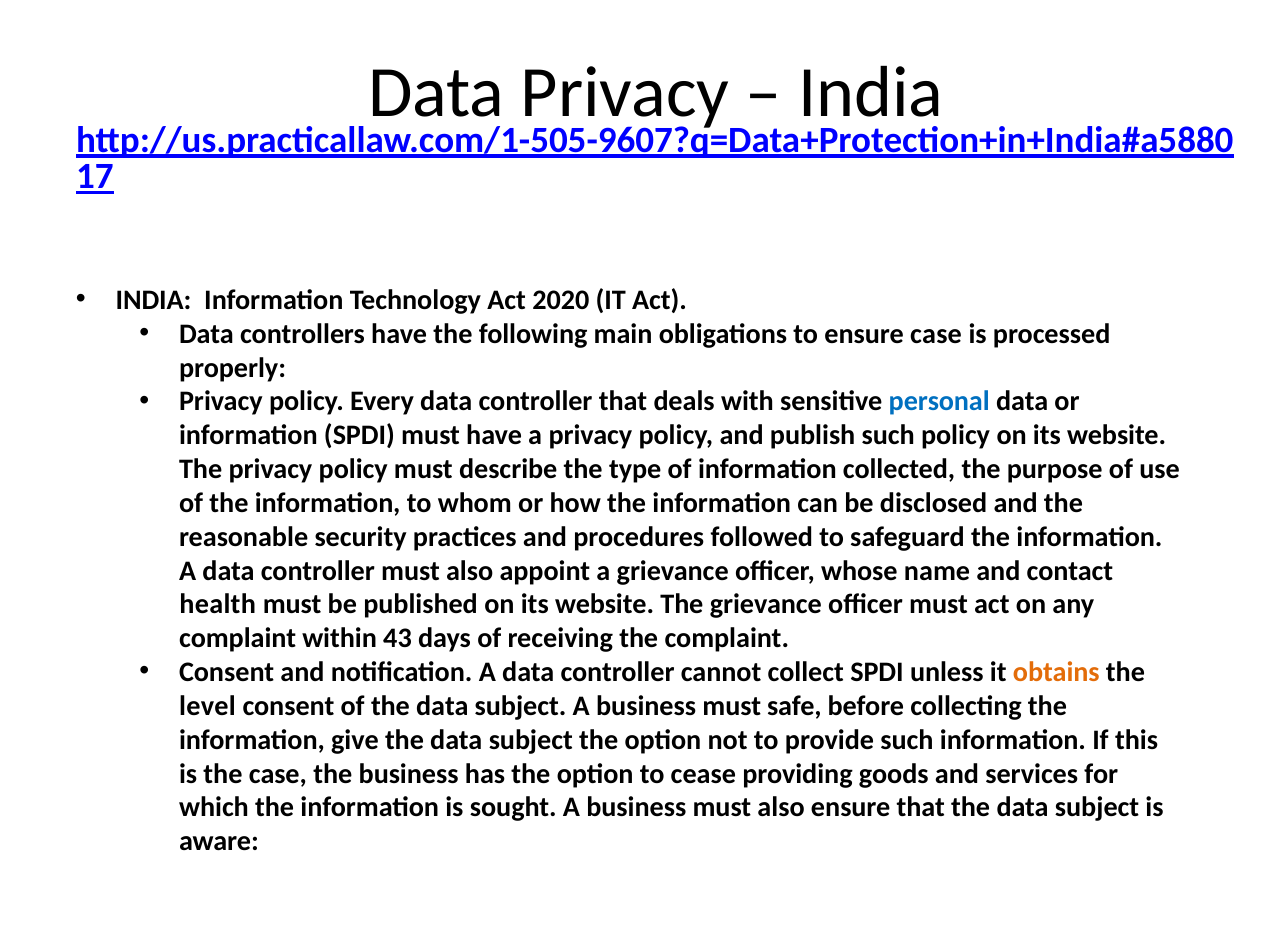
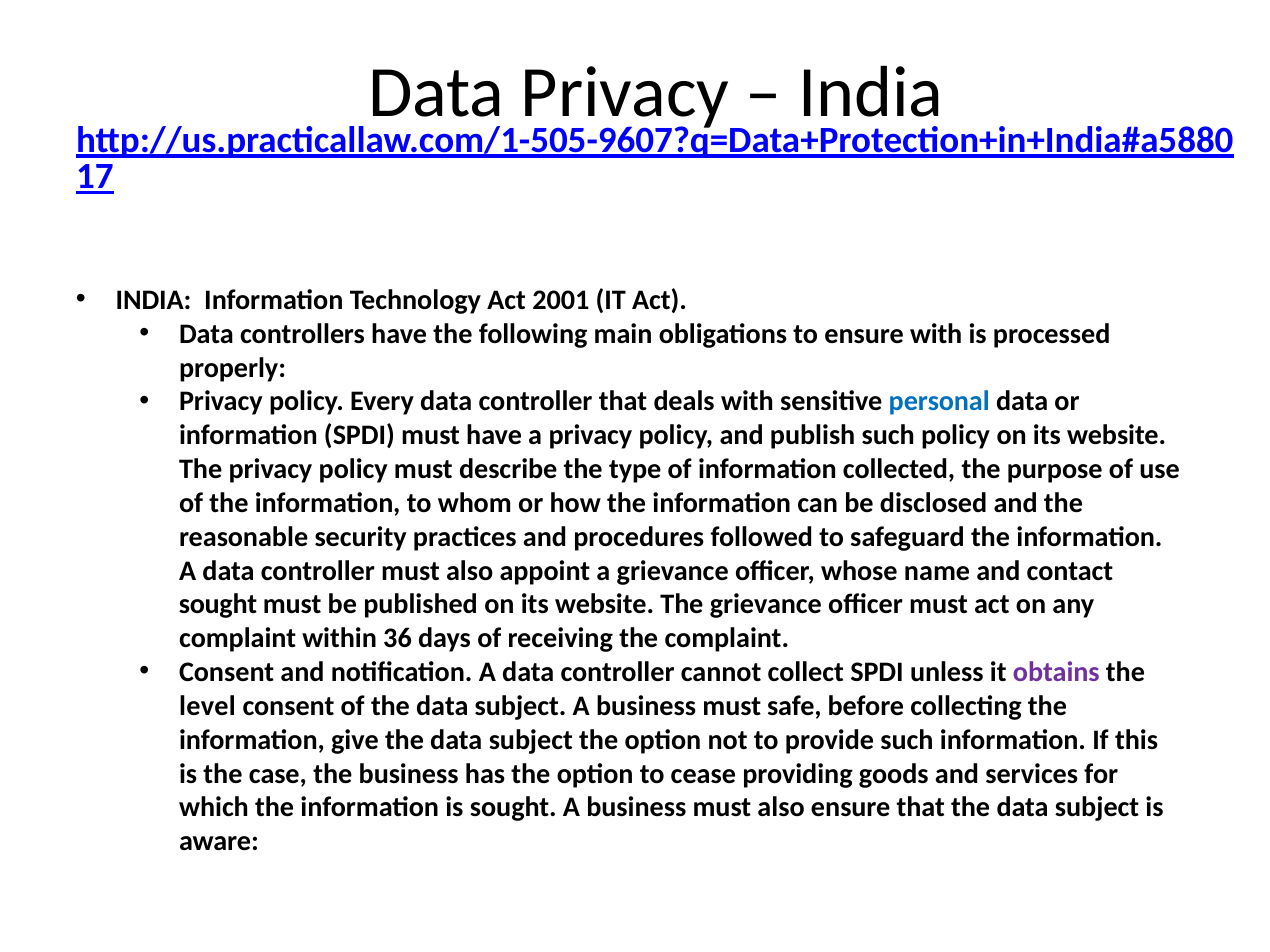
2020: 2020 -> 2001 (561, 300)
ensure case: case -> with (936, 334)
health: health -> sought (218, 605)
43: 43 -> 36 (397, 639)
obtains colour: orange -> purple (1056, 673)
